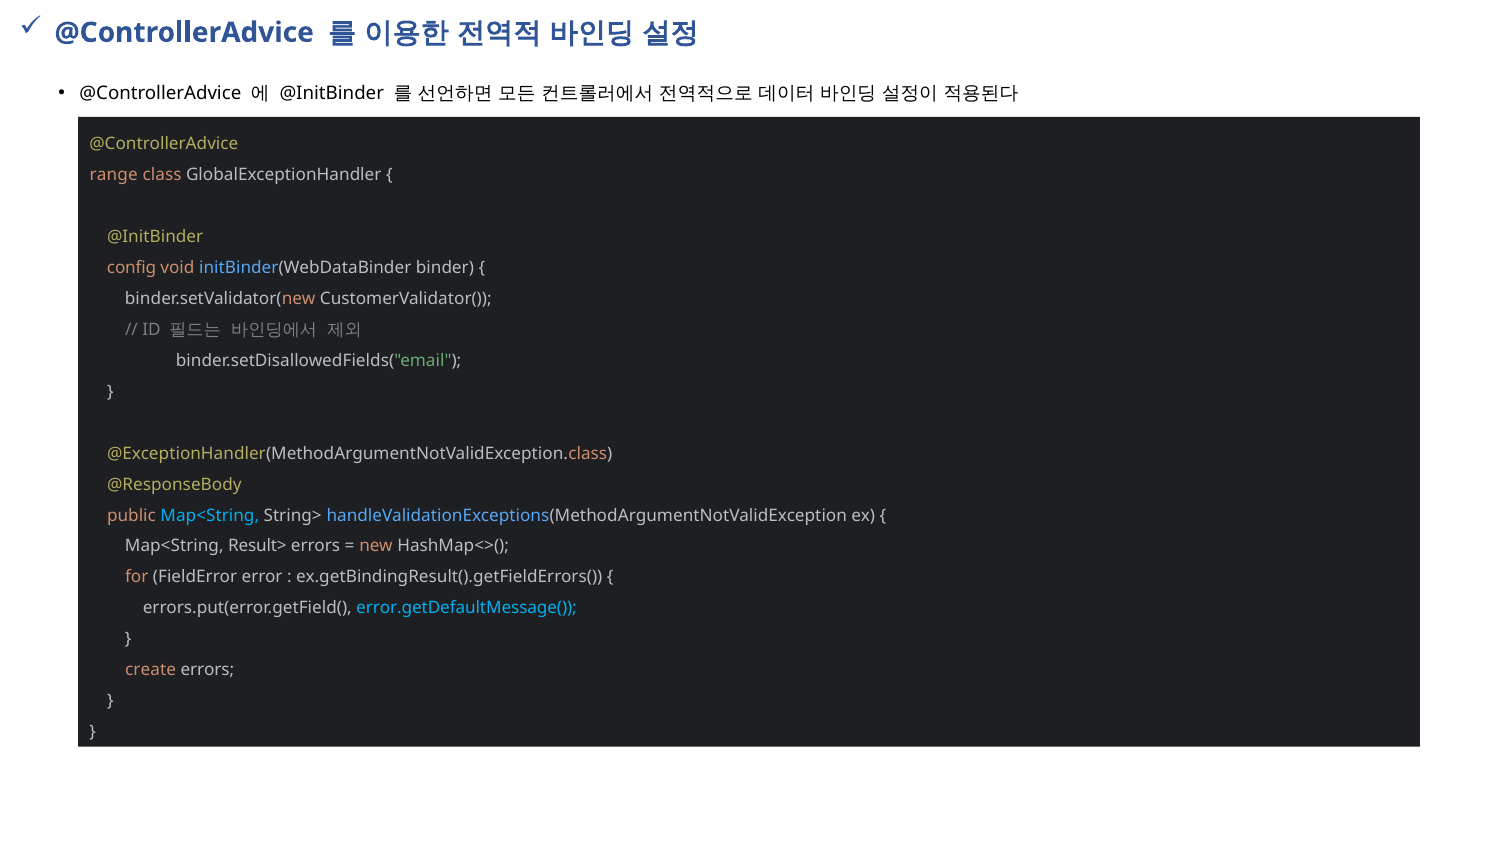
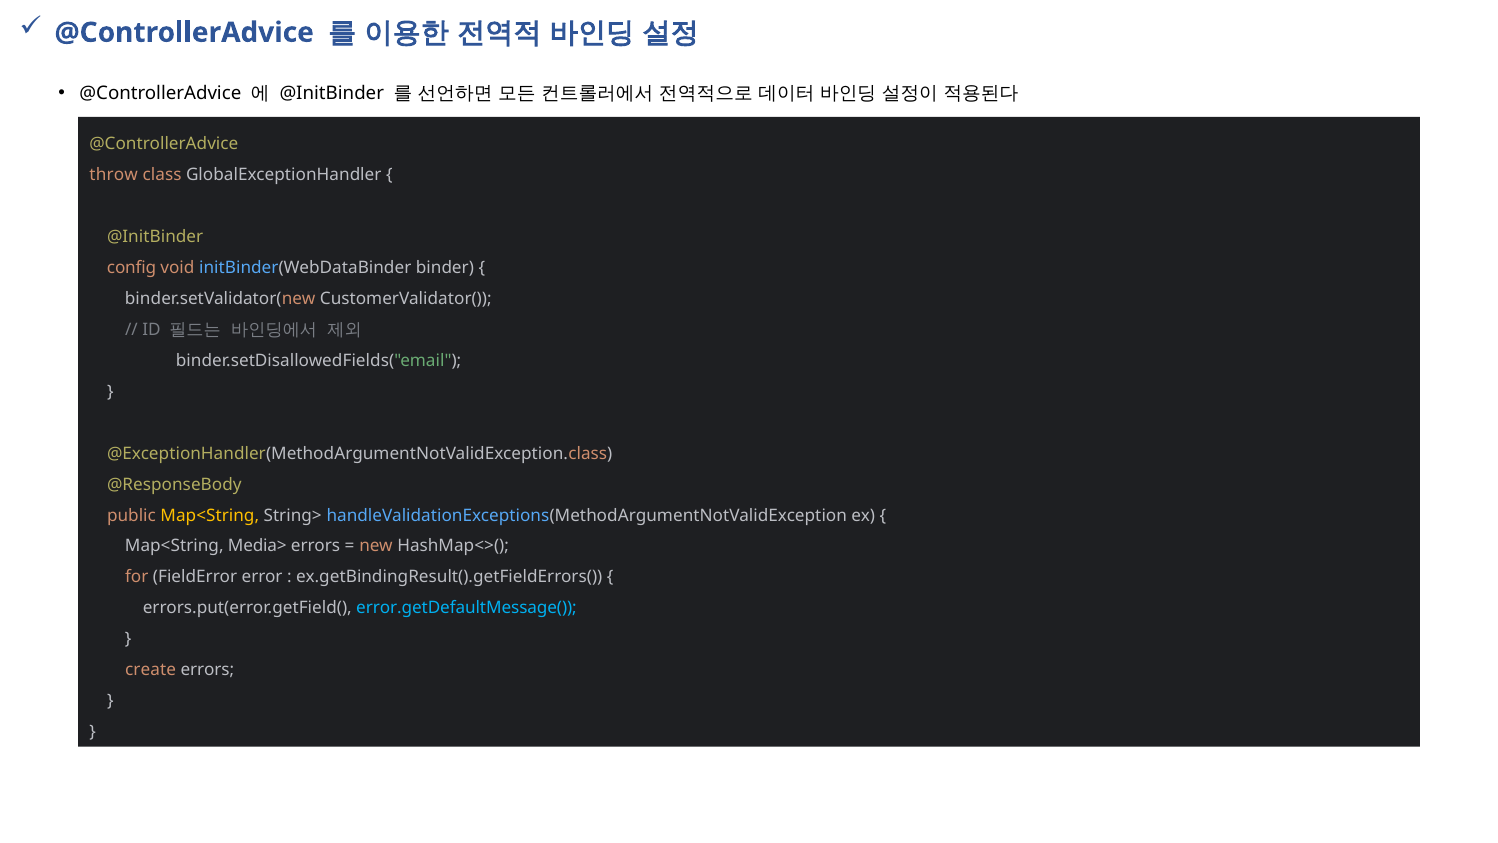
range: range -> throw (114, 175)
Map<String colour: light blue -> yellow (210, 515)
Result>: Result> -> Media> (257, 546)
